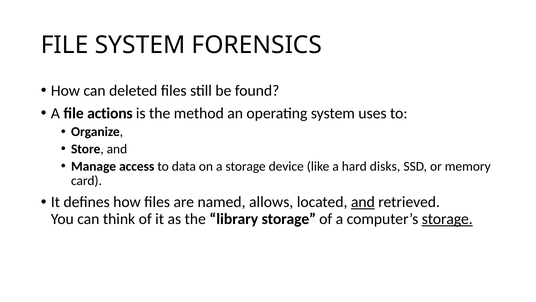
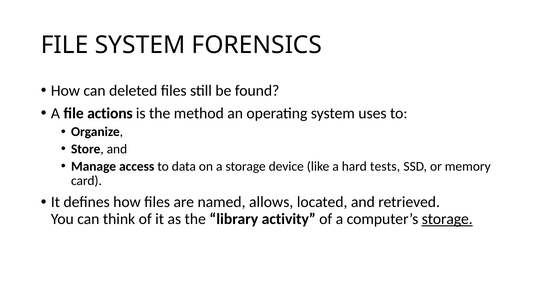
disks: disks -> tests (385, 166)
and underline: present -> none (363, 202)
library storage: storage -> activity (289, 219)
